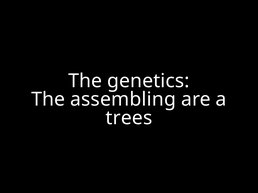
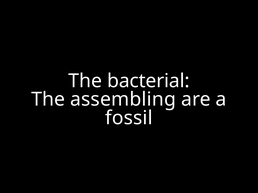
genetics: genetics -> bacterial (148, 81)
trees: trees -> fossil (129, 118)
